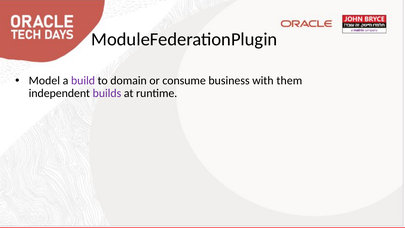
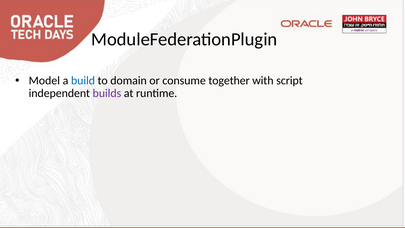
build colour: purple -> blue (83, 81)
business: business -> together (229, 81)
them: them -> script (289, 81)
